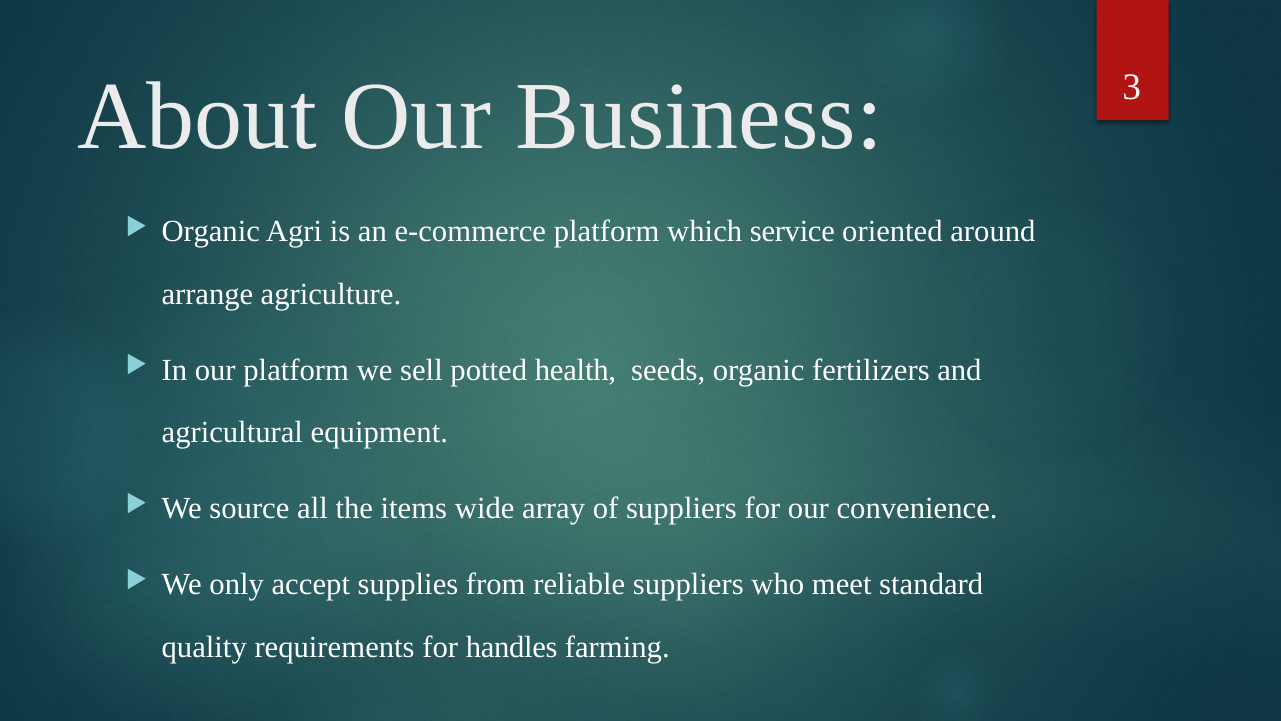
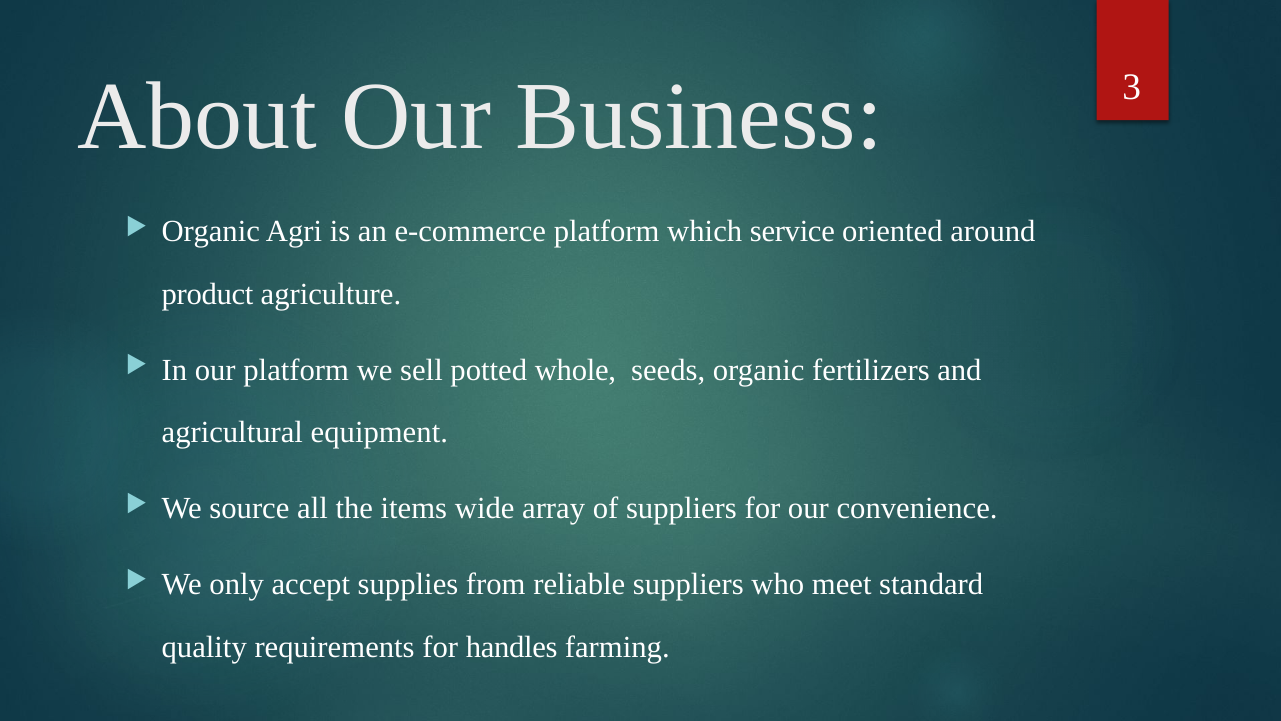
arrange: arrange -> product (208, 294)
health: health -> whole (575, 370)
